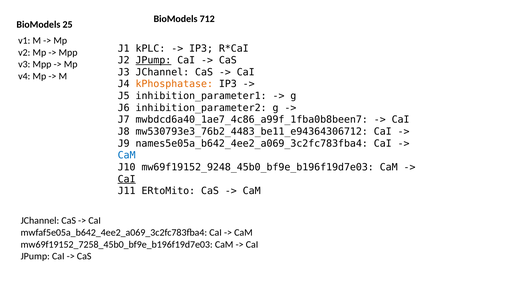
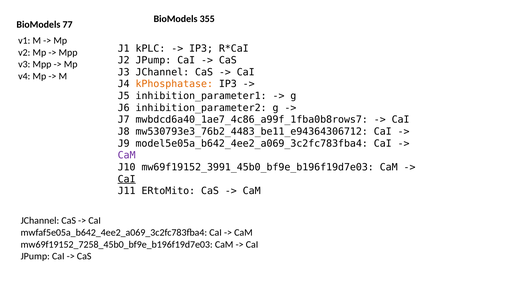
712: 712 -> 355 (207, 19)
25: 25 -> 77 (68, 25)
JPump underline: present -> none (153, 60)
mwbdcd6a40_1ae7_4c86_a99f_1fba0b8been7: mwbdcd6a40_1ae7_4c86_a99f_1fba0b8been7 -> mwbdcd6a40_1ae7_4c86_a99f_1fba0b8rows7 (252, 120)
names5e05a_b642_4ee2_a069_3c2fc783fba4: names5e05a_b642_4ee2_a069_3c2fc783fba4 -> model5e05a_b642_4ee2_a069_3c2fc783fba4 (252, 143)
CaM colour: blue -> purple (127, 155)
mw69f19152_9248_45b0_bf9e_b196f19d7e03: mw69f19152_9248_45b0_bf9e_b196f19d7e03 -> mw69f19152_3991_45b0_bf9e_b196f19d7e03 (258, 167)
